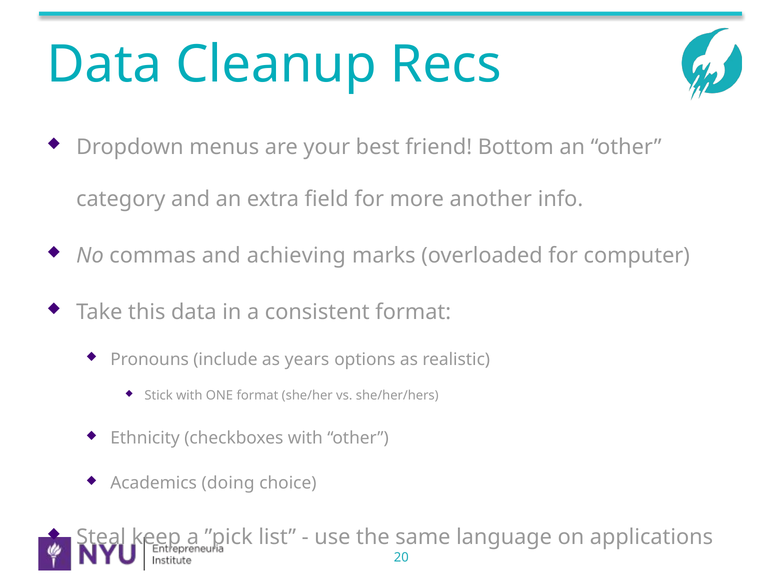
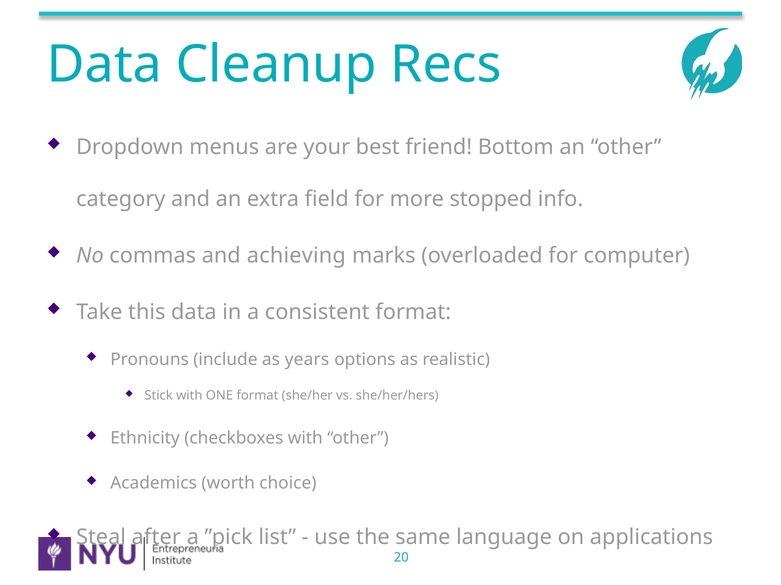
another: another -> stopped (491, 199)
doing: doing -> worth (228, 484)
keep: keep -> after (156, 538)
